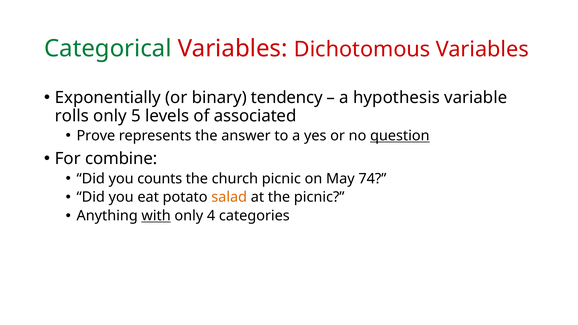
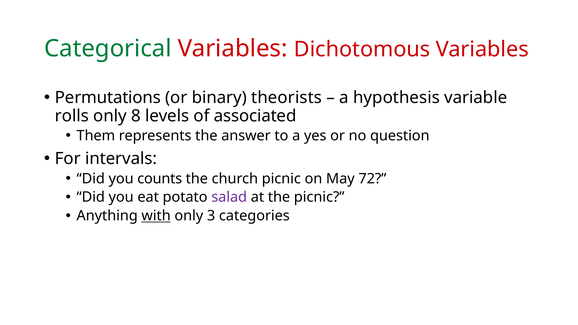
Exponentially: Exponentially -> Permutations (108, 98)
tendency: tendency -> theorists (287, 98)
5: 5 -> 8 (136, 116)
Prove: Prove -> Them (96, 136)
question underline: present -> none (400, 136)
combine: combine -> intervals (121, 159)
74: 74 -> 72 (372, 179)
salad colour: orange -> purple (229, 197)
4: 4 -> 3 (211, 216)
